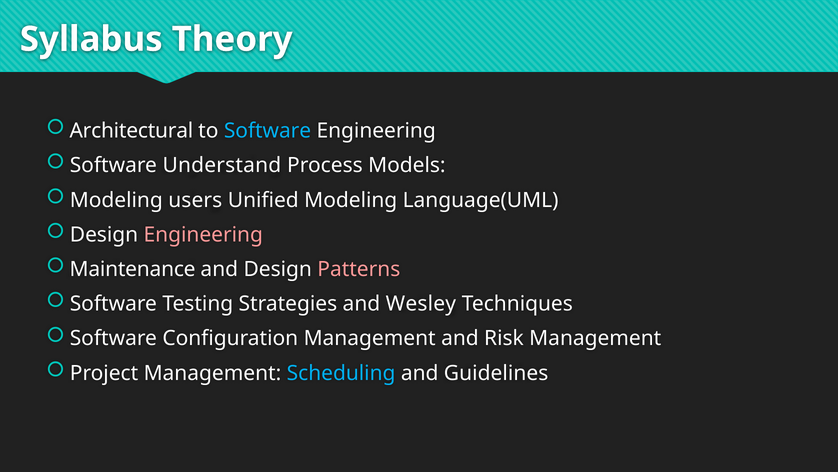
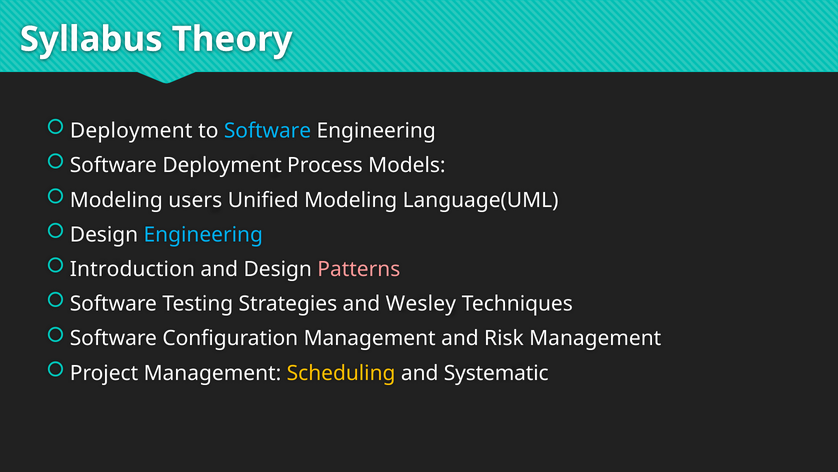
Architectural: Architectural -> Deployment (131, 131)
Software Understand: Understand -> Deployment (222, 165)
Engineering colour: pink -> light blue (203, 234)
Maintenance: Maintenance -> Introduction (132, 269)
Scheduling colour: light blue -> yellow (341, 373)
Guidelines: Guidelines -> Systematic (496, 373)
